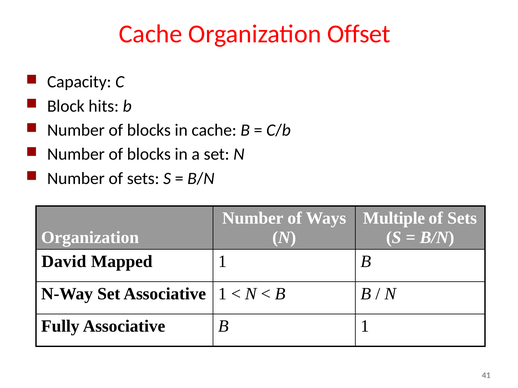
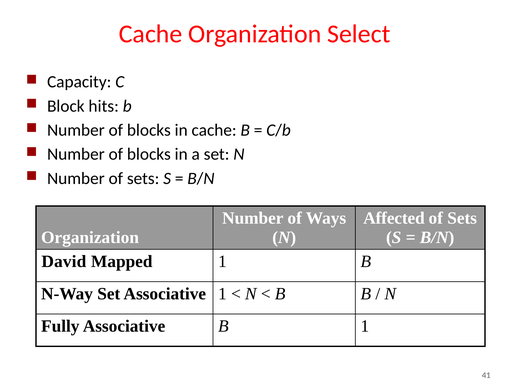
Offset: Offset -> Select (359, 34)
Multiple: Multiple -> Affected (394, 219)
